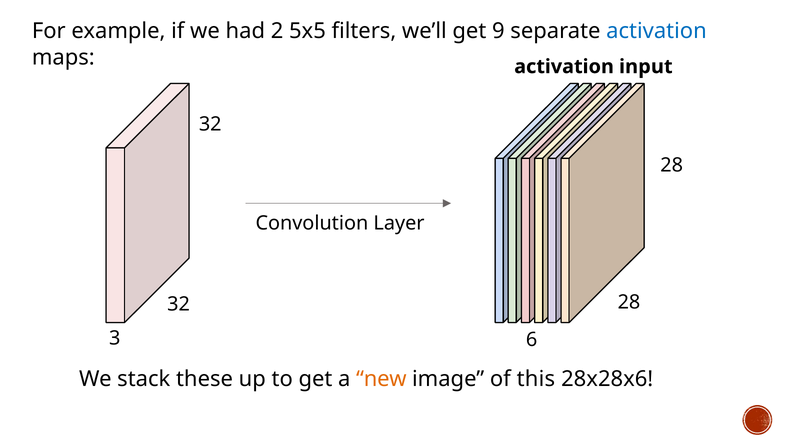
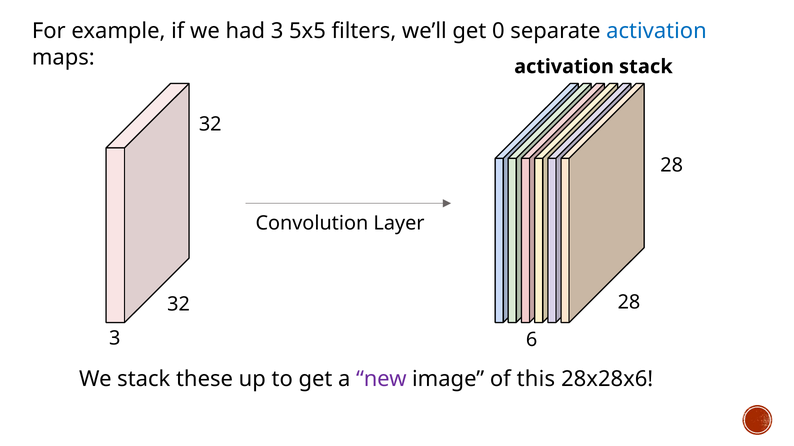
had 2: 2 -> 3 (277, 31)
9: 9 -> 0 (498, 31)
activation input: input -> stack (646, 67)
new colour: orange -> purple (381, 380)
